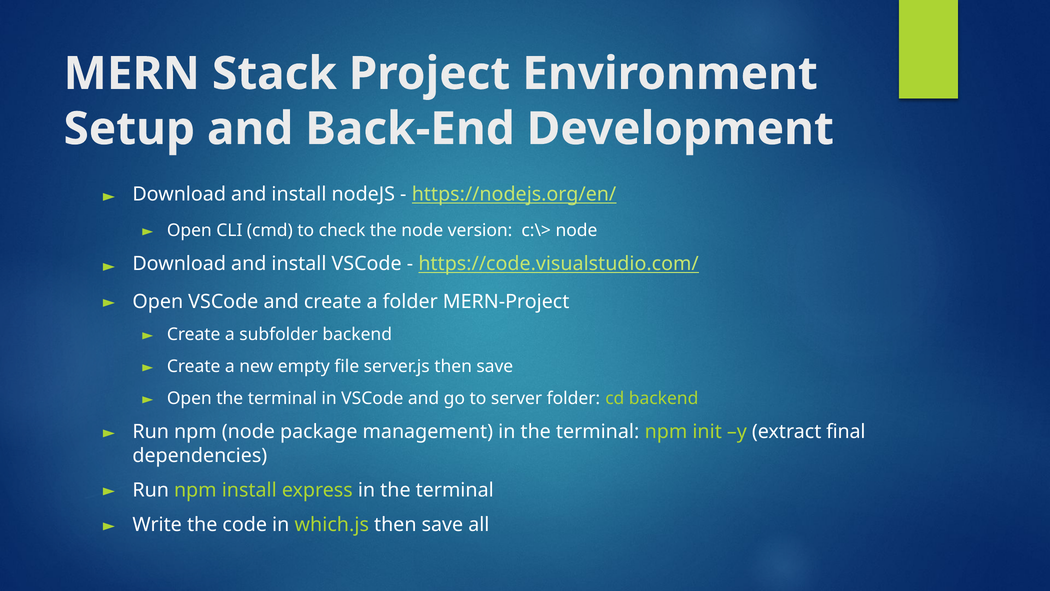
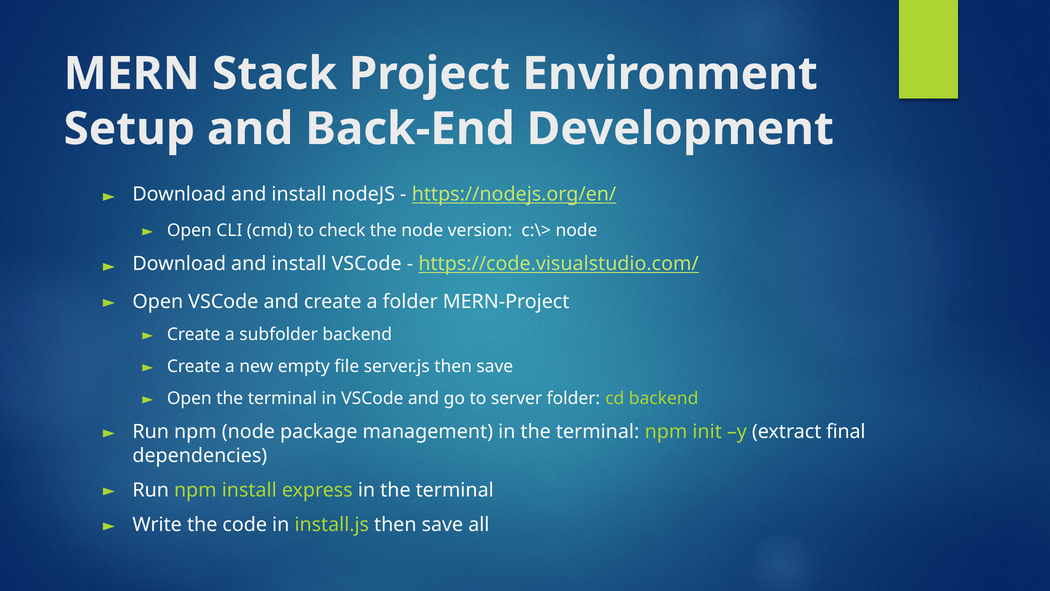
which.js: which.js -> install.js (332, 524)
